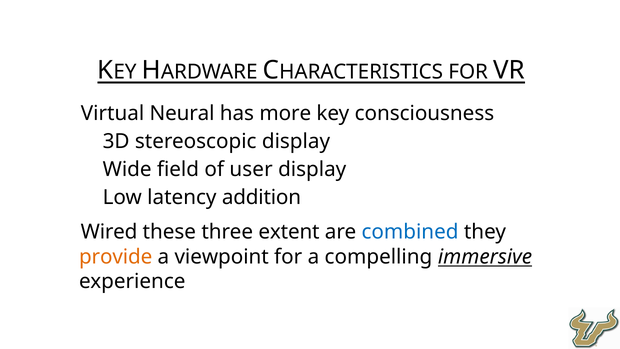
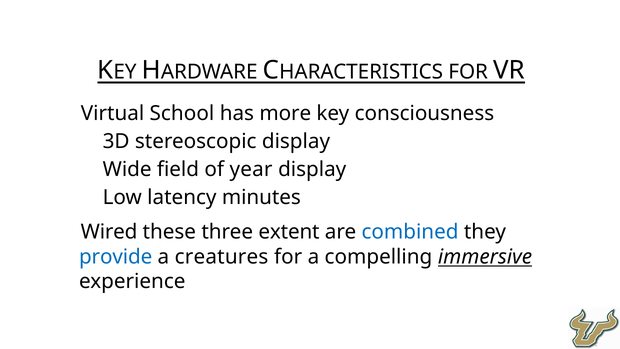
Neural: Neural -> School (182, 113)
user: user -> year (251, 169)
addition: addition -> minutes (261, 197)
provide colour: orange -> blue (116, 257)
viewpoint: viewpoint -> creatures (222, 257)
